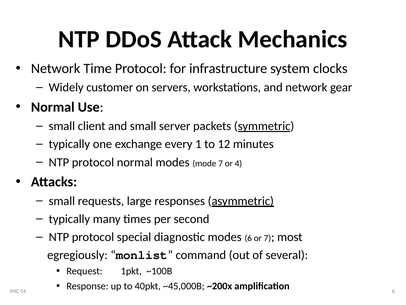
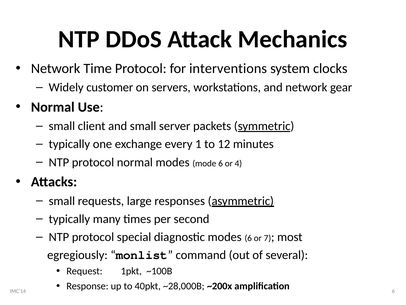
infrastructure: infrastructure -> interventions (228, 68)
mode 7: 7 -> 6 (221, 163)
~45,000B: ~45,000B -> ~28,000B (184, 286)
